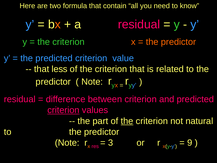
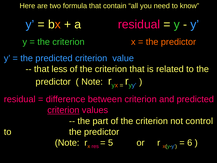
the underline: present -> none (127, 121)
natural: natural -> control (199, 121)
3: 3 -> 5 (111, 143)
9: 9 -> 6 (190, 143)
